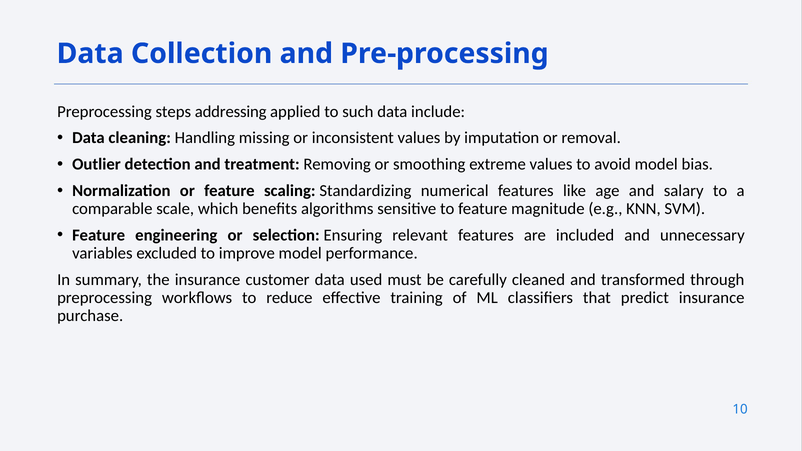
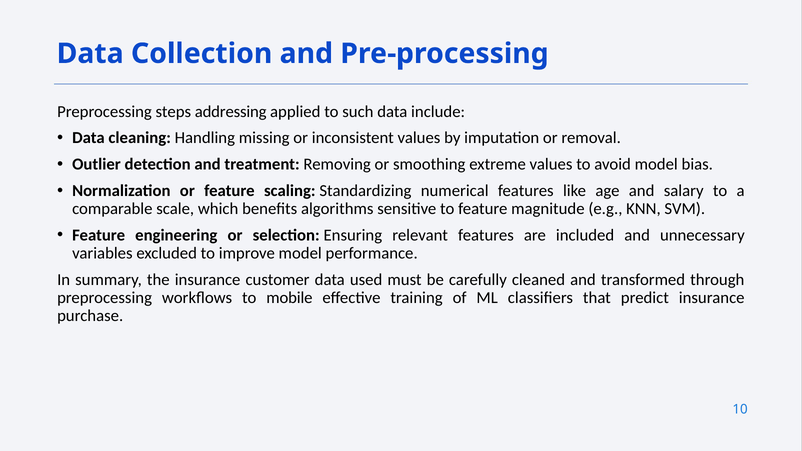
reduce: reduce -> mobile (289, 298)
